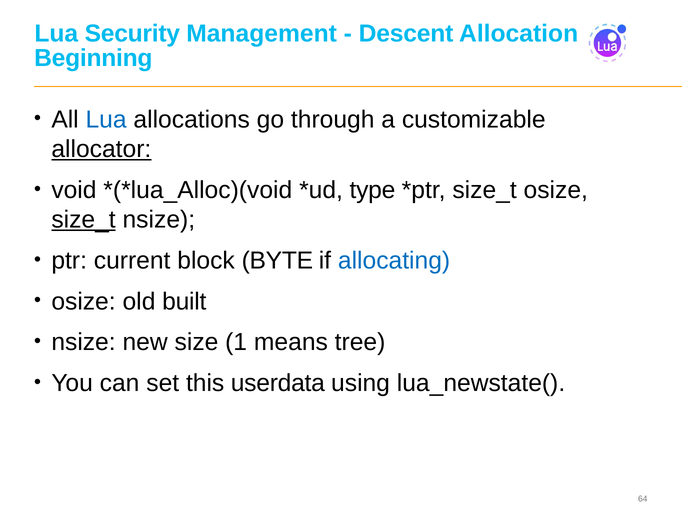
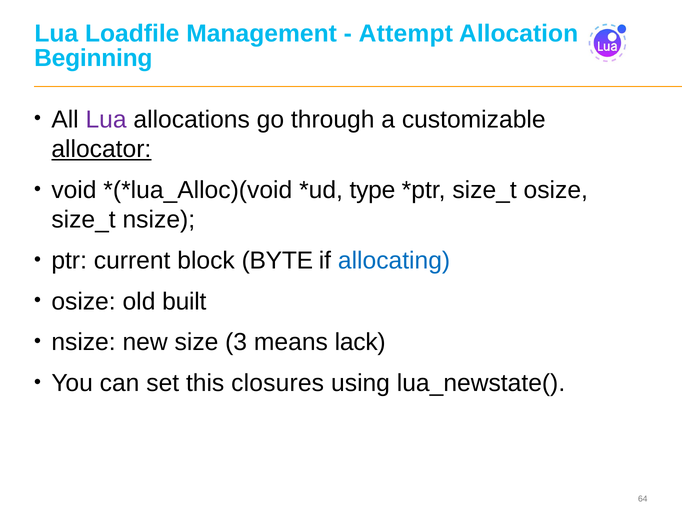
Security: Security -> Loadfile (132, 34)
Descent: Descent -> Attempt (406, 34)
Lua colour: blue -> purple (106, 120)
size_t underline: present -> none (84, 220)
1: 1 -> 3 (236, 343)
tree: tree -> lack (360, 343)
userdata: userdata -> closures (278, 384)
